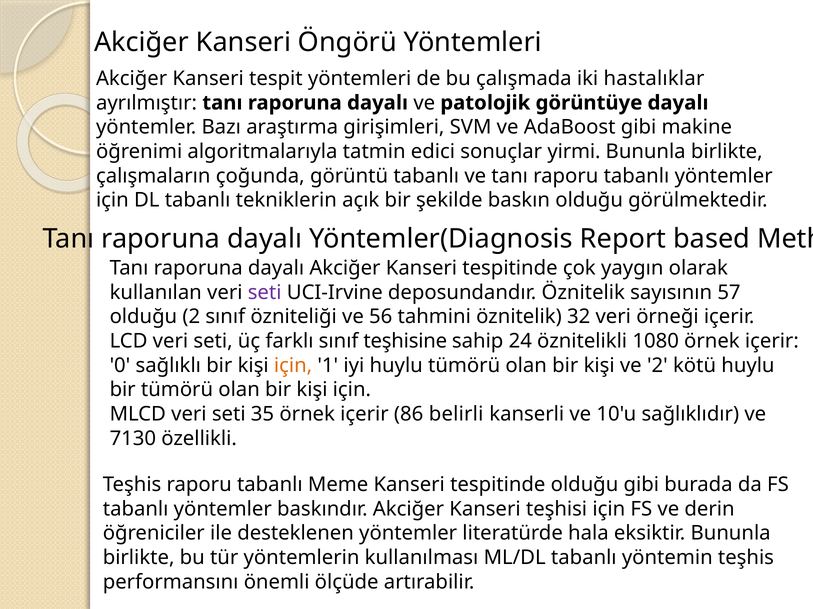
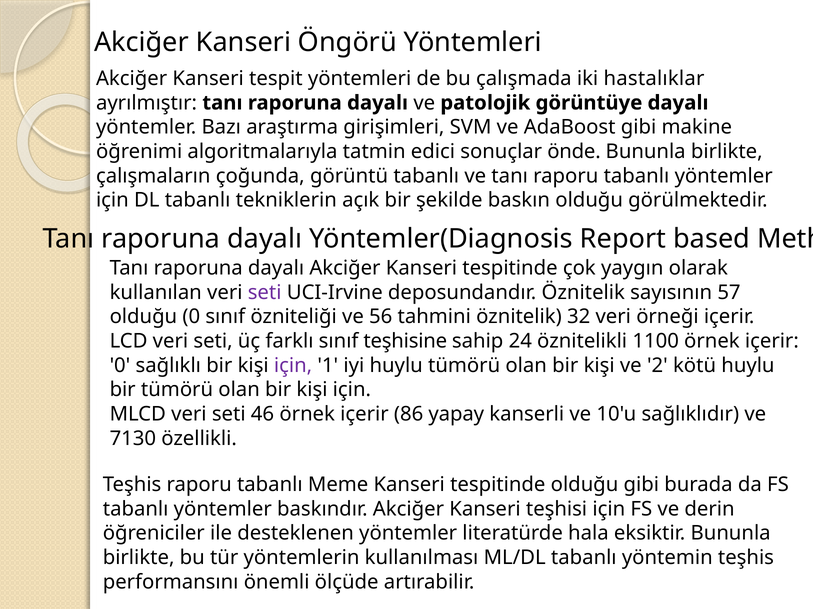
yirmi: yirmi -> önde (574, 152)
olduğu 2: 2 -> 0 (191, 317)
1080: 1080 -> 1100 (656, 341)
için colour: orange -> purple (293, 366)
35: 35 -> 46 (262, 415)
belirli: belirli -> yapay (456, 415)
